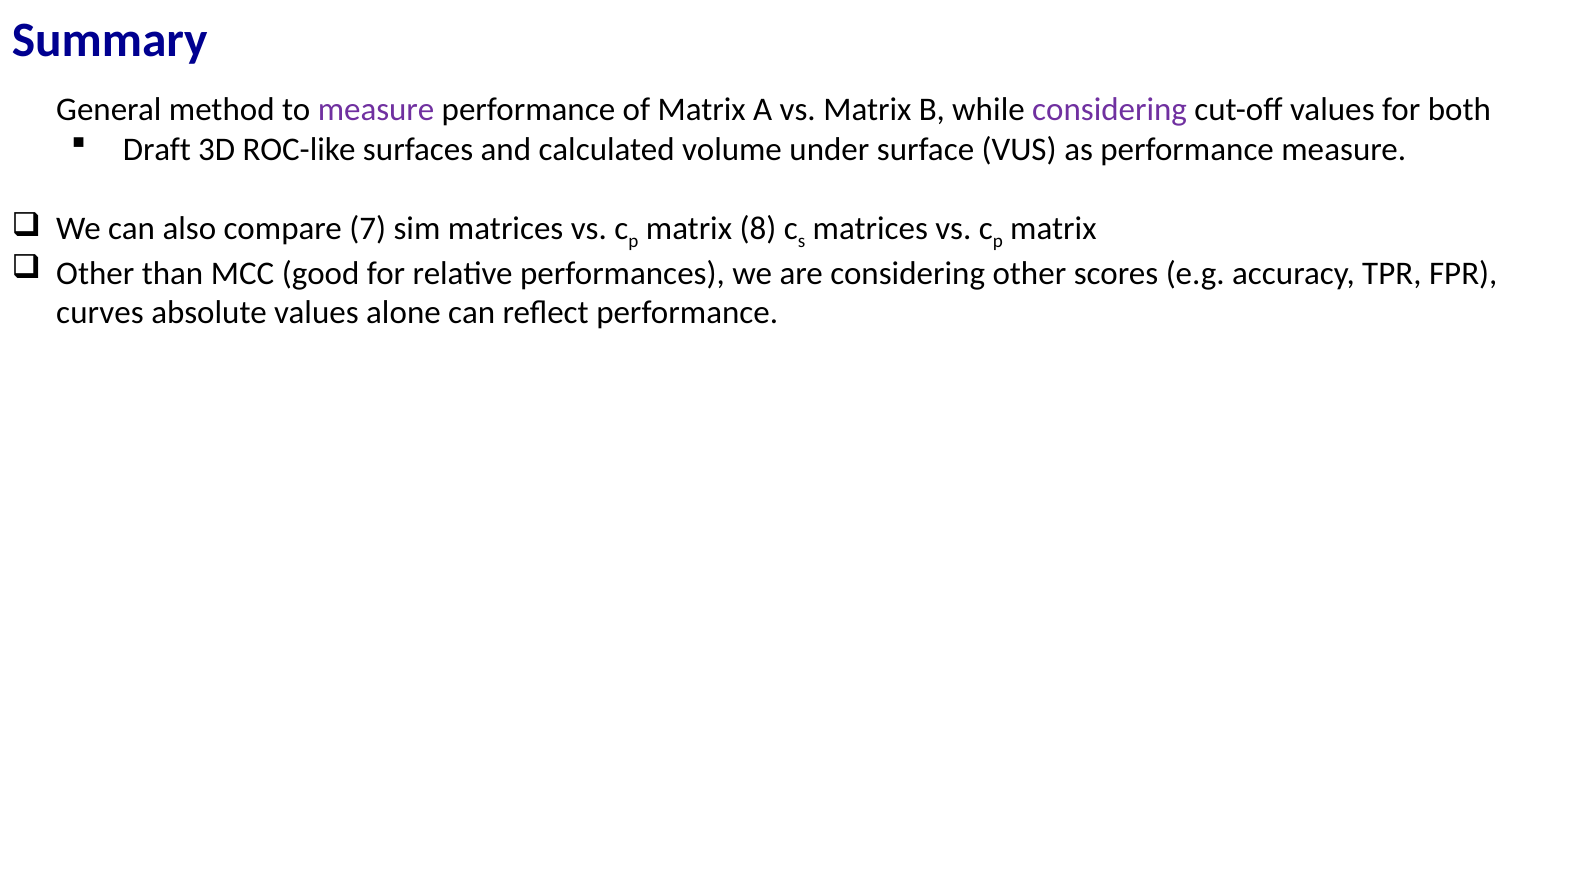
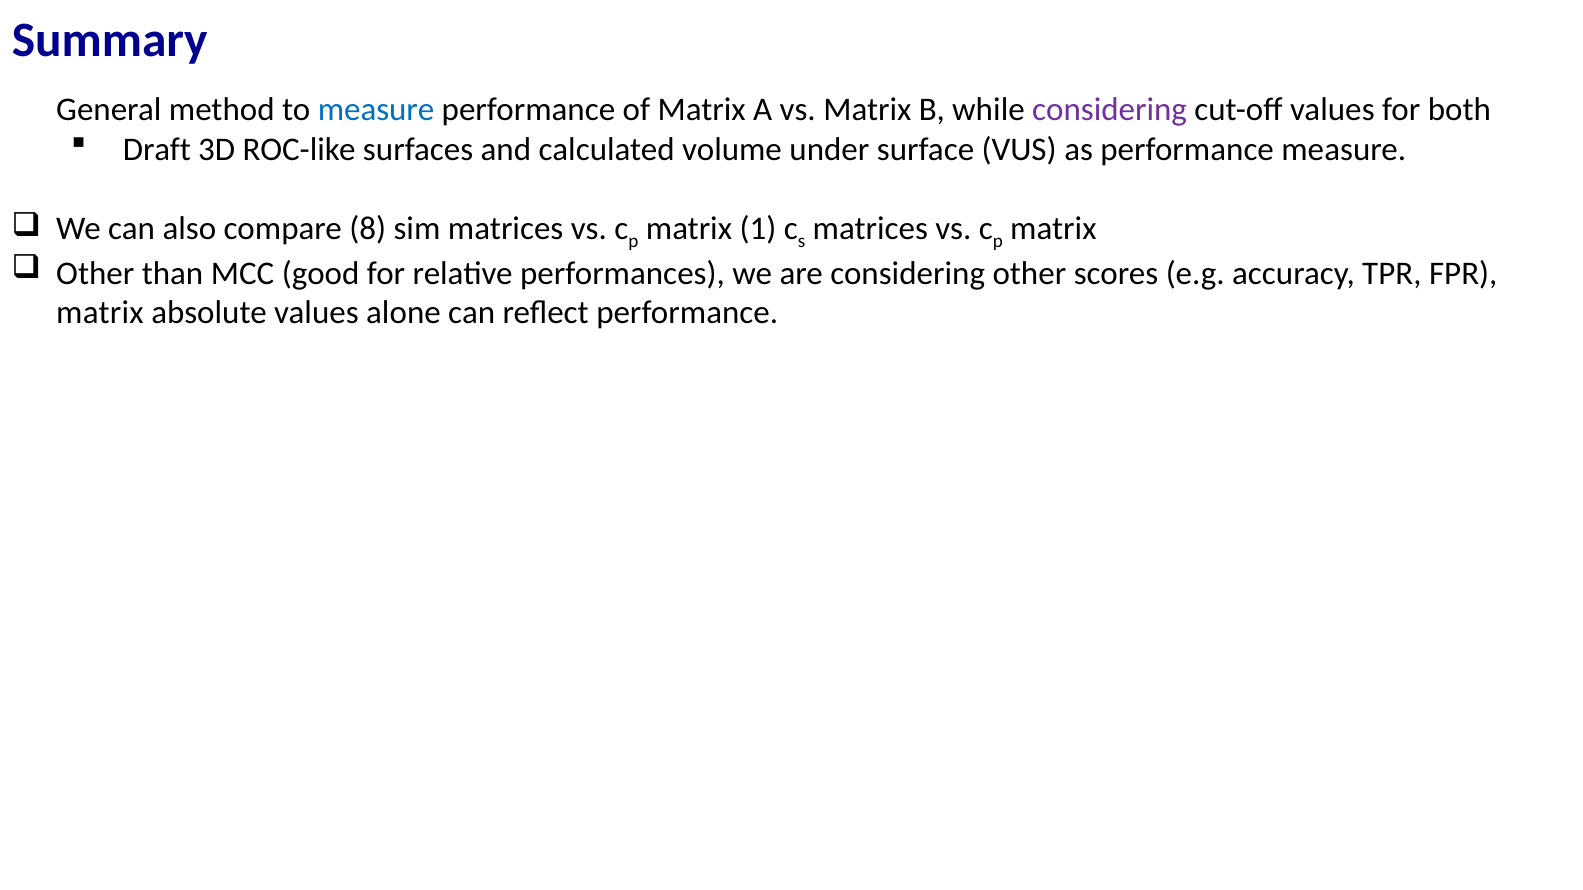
measure colour: purple -> blue (376, 110)
7: 7 -> 8 (368, 228)
8: 8 -> 1 (758, 228)
curves: curves -> matrix (100, 313)
